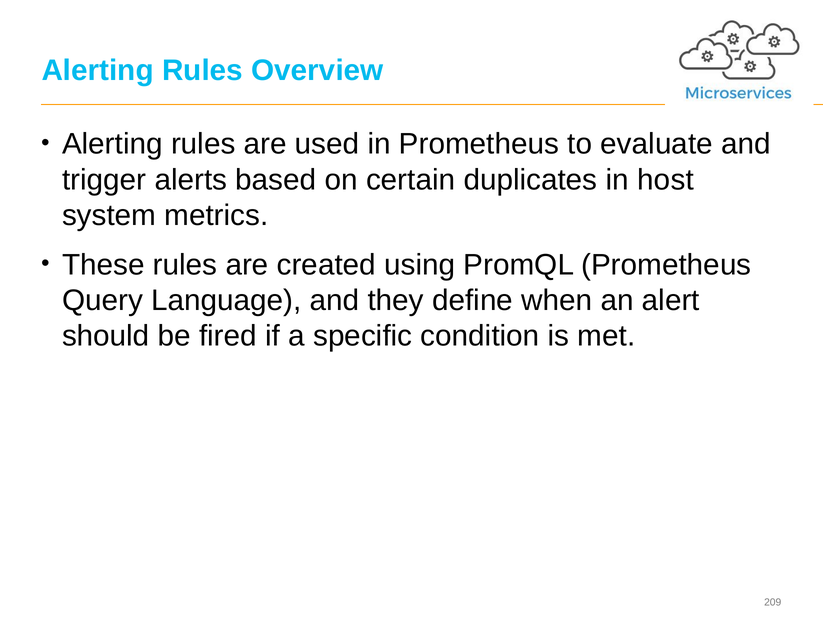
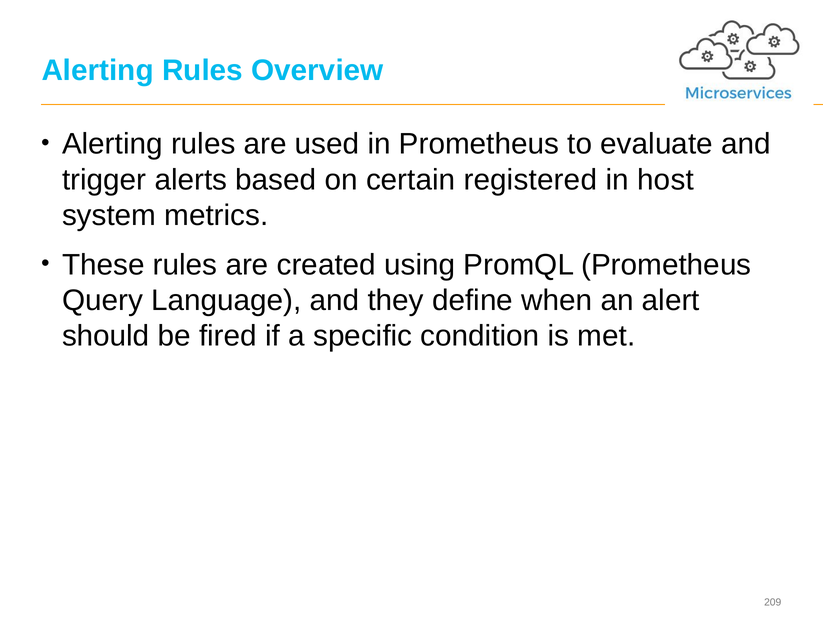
duplicates: duplicates -> registered (530, 180)
